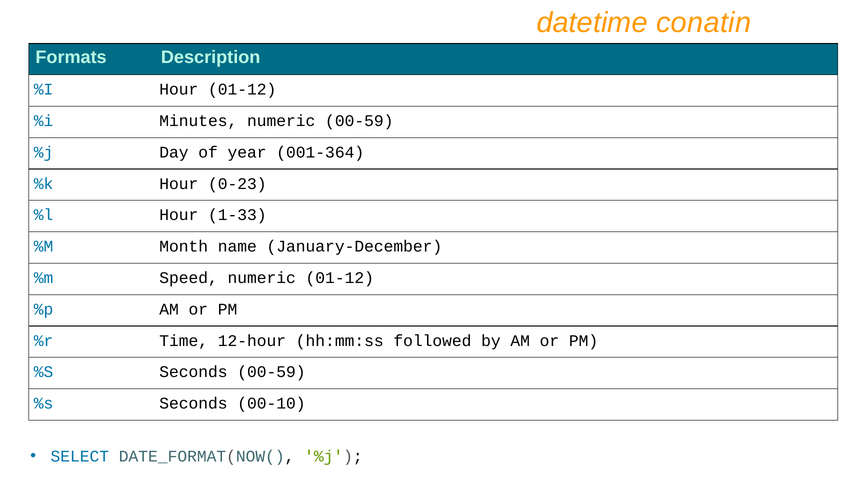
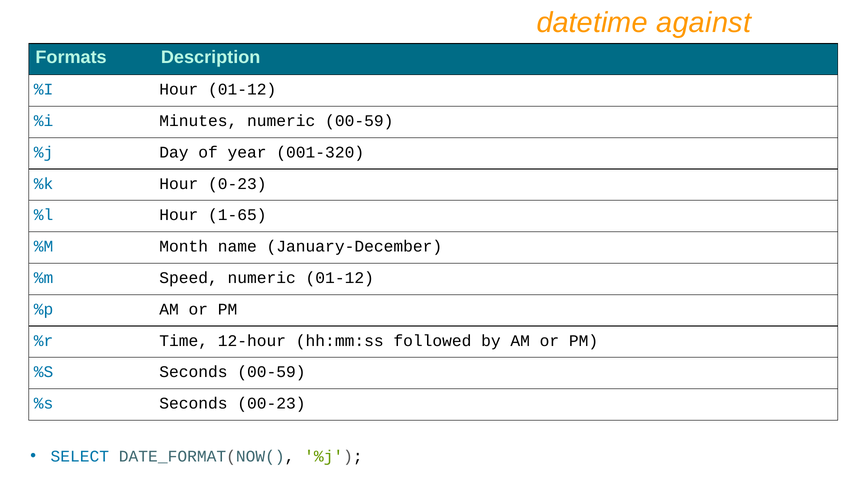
conatin: conatin -> against (704, 23)
001-364: 001-364 -> 001-320 (320, 153)
1-33: 1-33 -> 1-65 (237, 215)
00-10: 00-10 -> 00-23 (271, 404)
